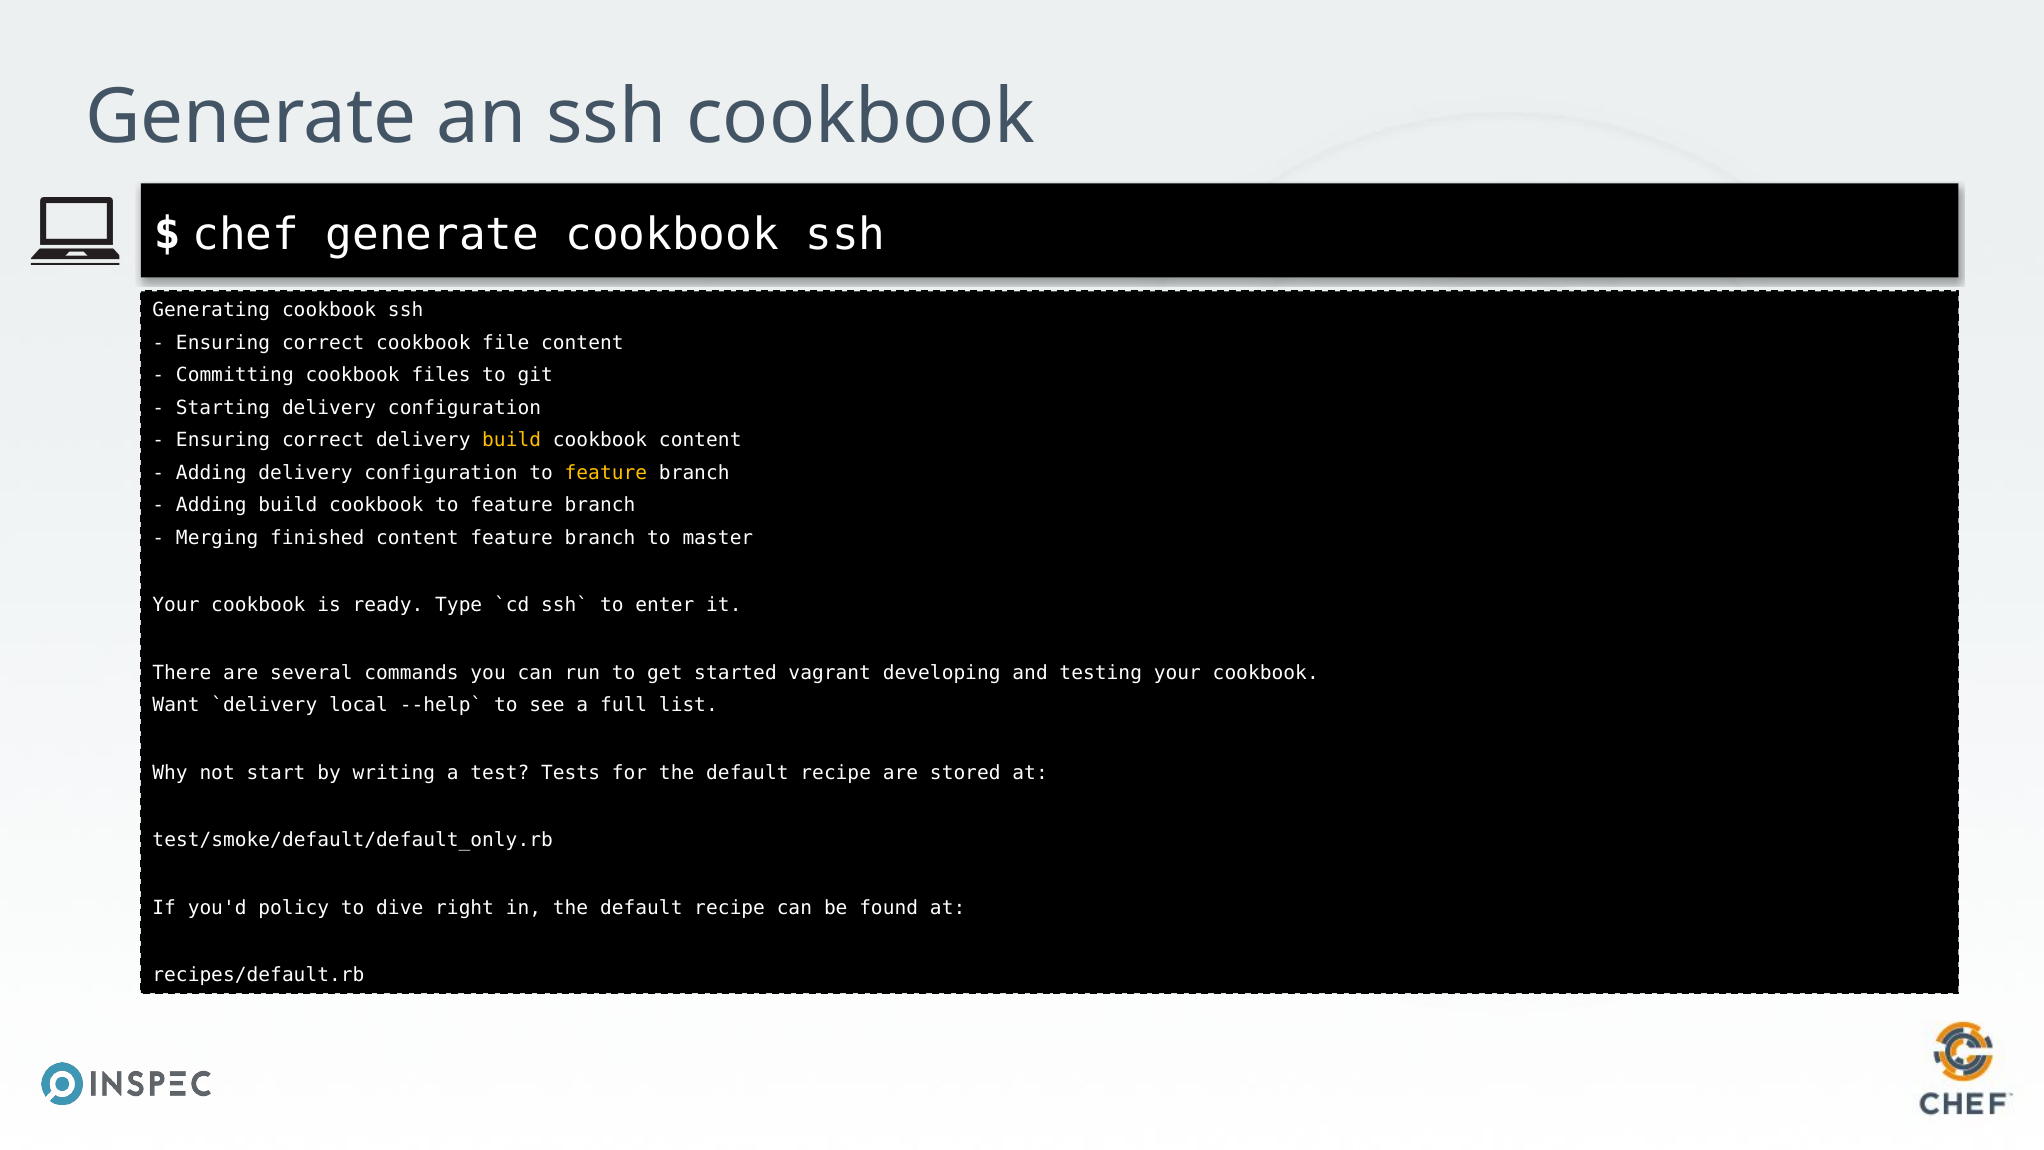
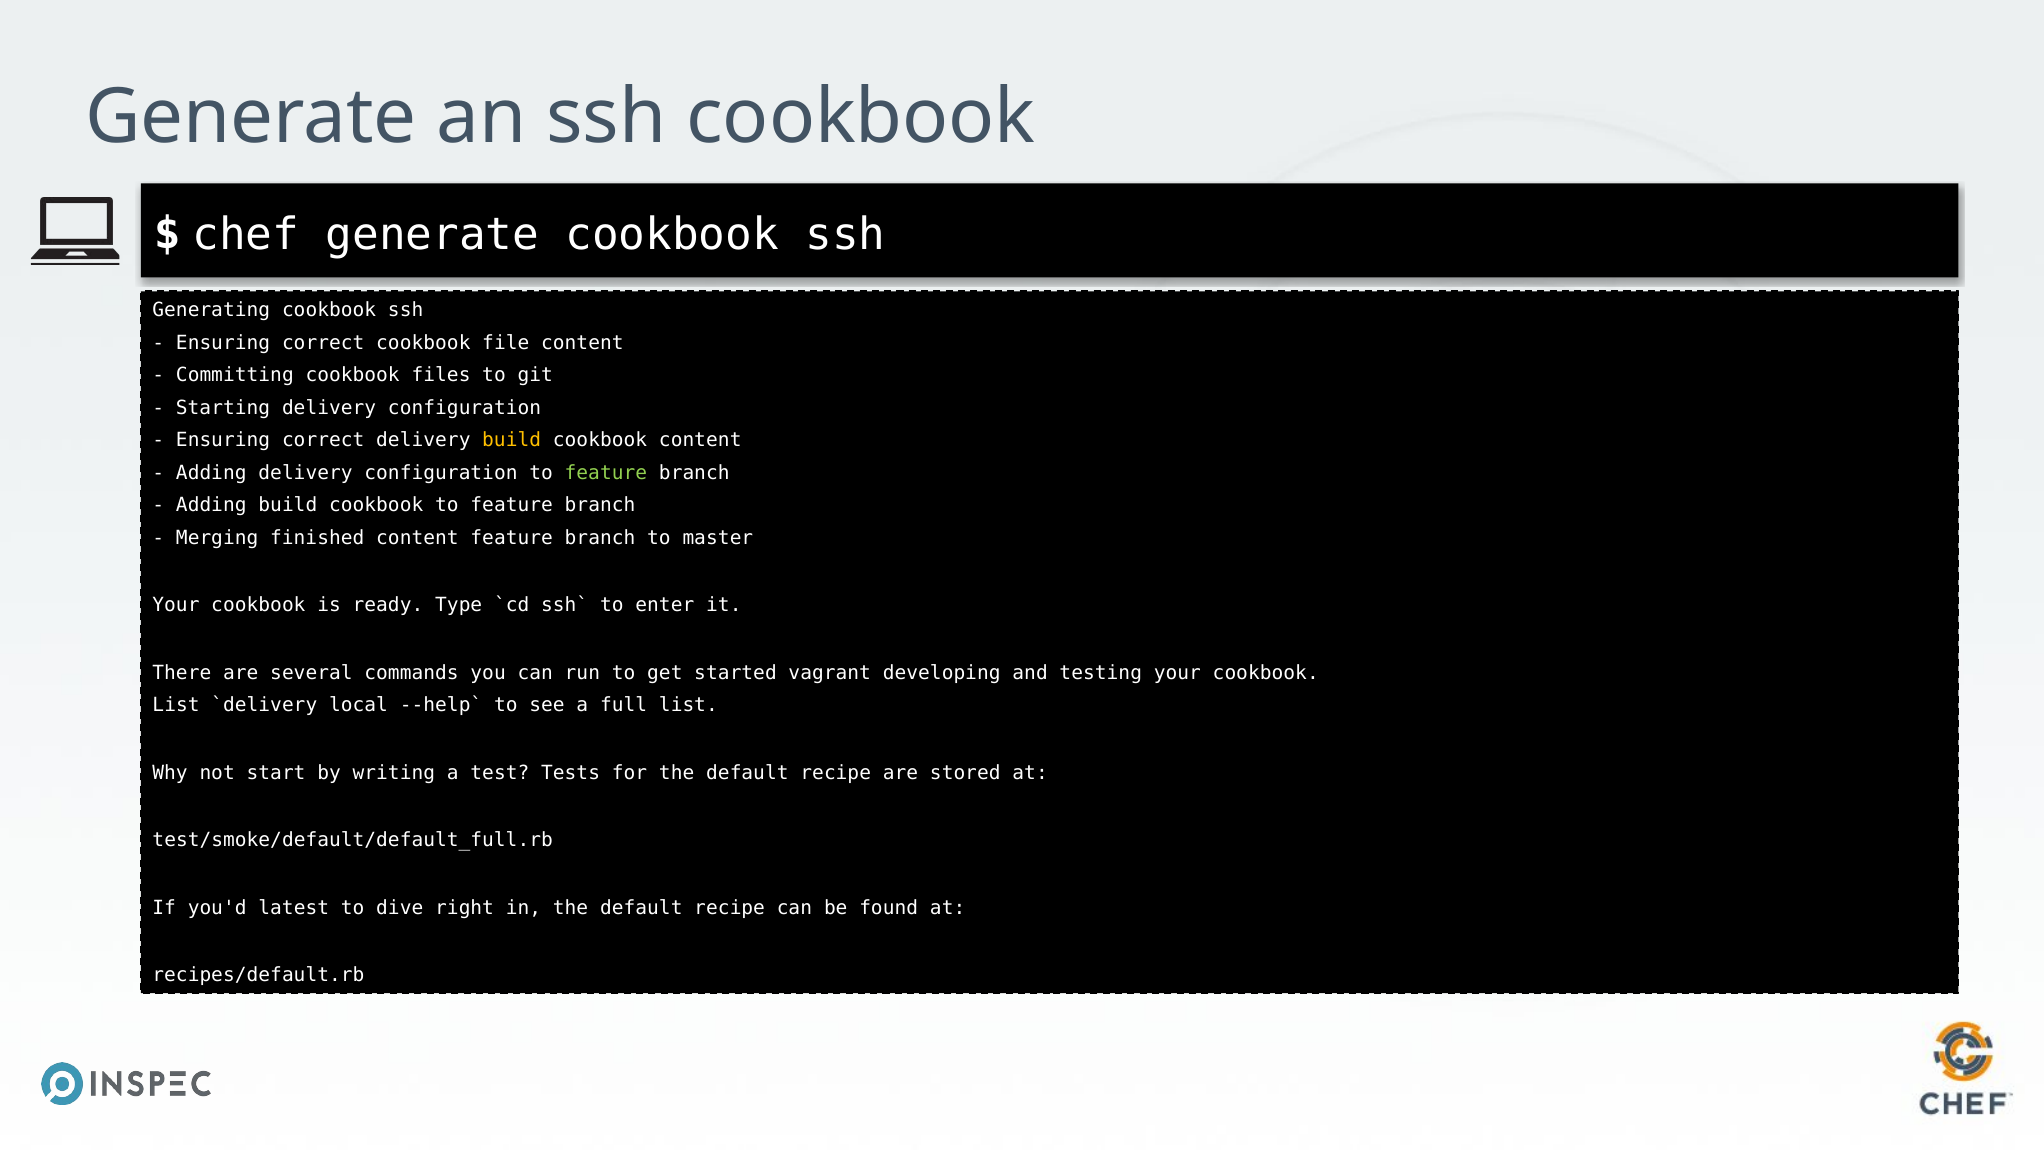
feature colour: yellow -> light green (606, 473)
Want: Want -> List (176, 705)
test/smoke/default/default_only.rb: test/smoke/default/default_only.rb -> test/smoke/default/default_full.rb (353, 840)
policy: policy -> latest (294, 908)
